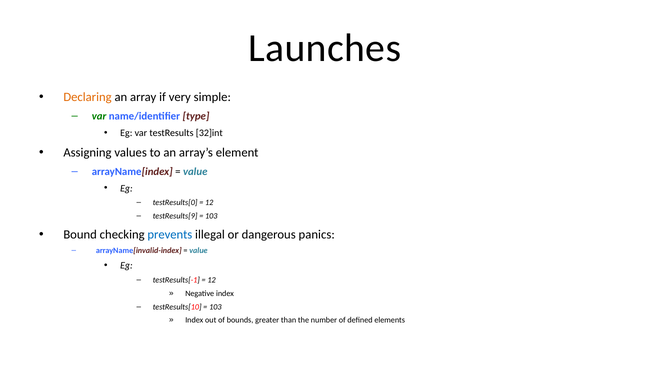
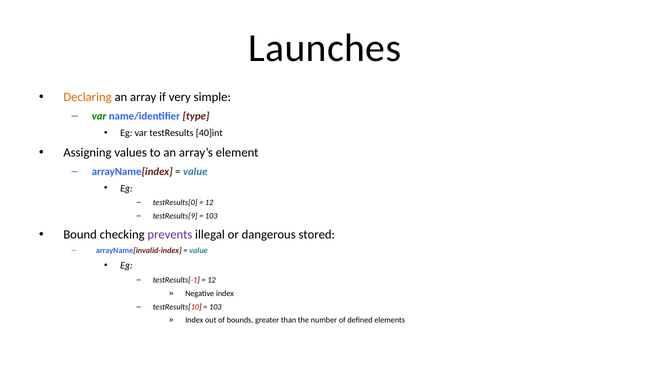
32]int: 32]int -> 40]int (209, 133)
prevents colour: blue -> purple (170, 234)
panics: panics -> stored (317, 234)
